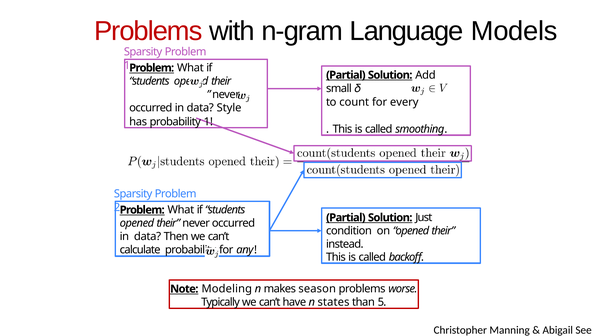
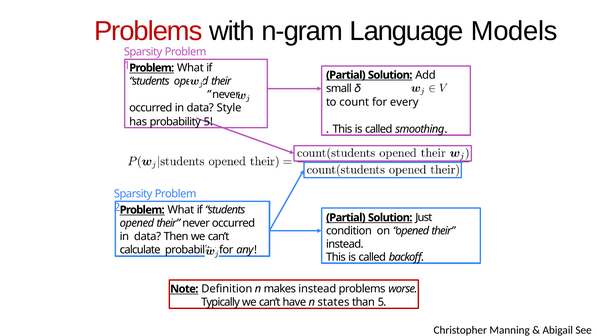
probability 1: 1 -> 5 (208, 122)
Modeling: Modeling -> Definition (227, 289)
makes season: season -> instead (317, 289)
